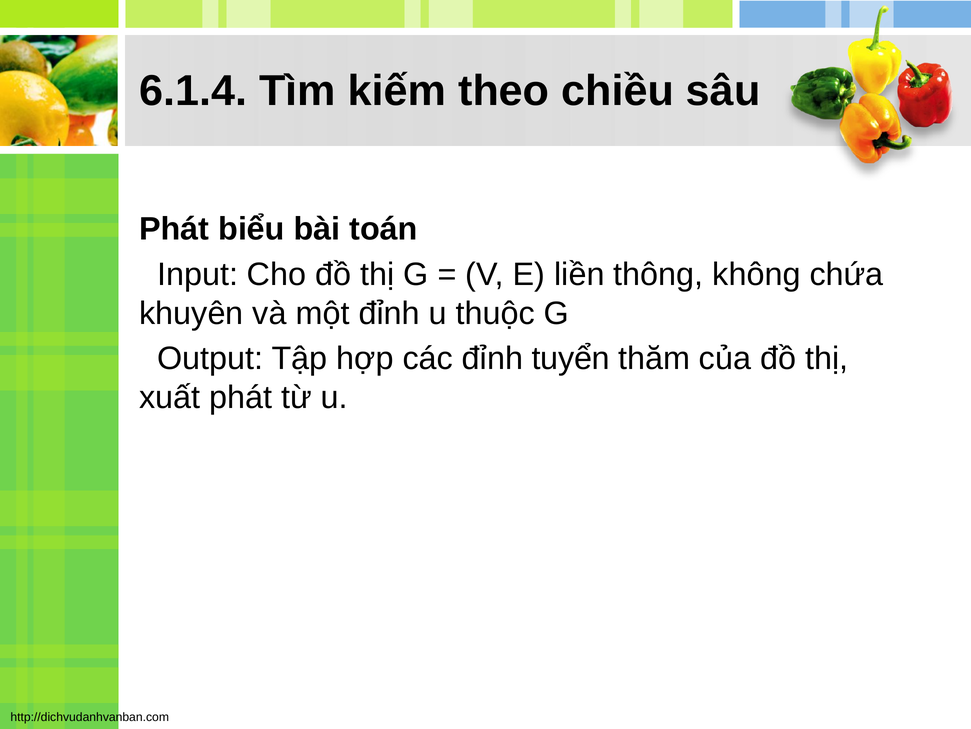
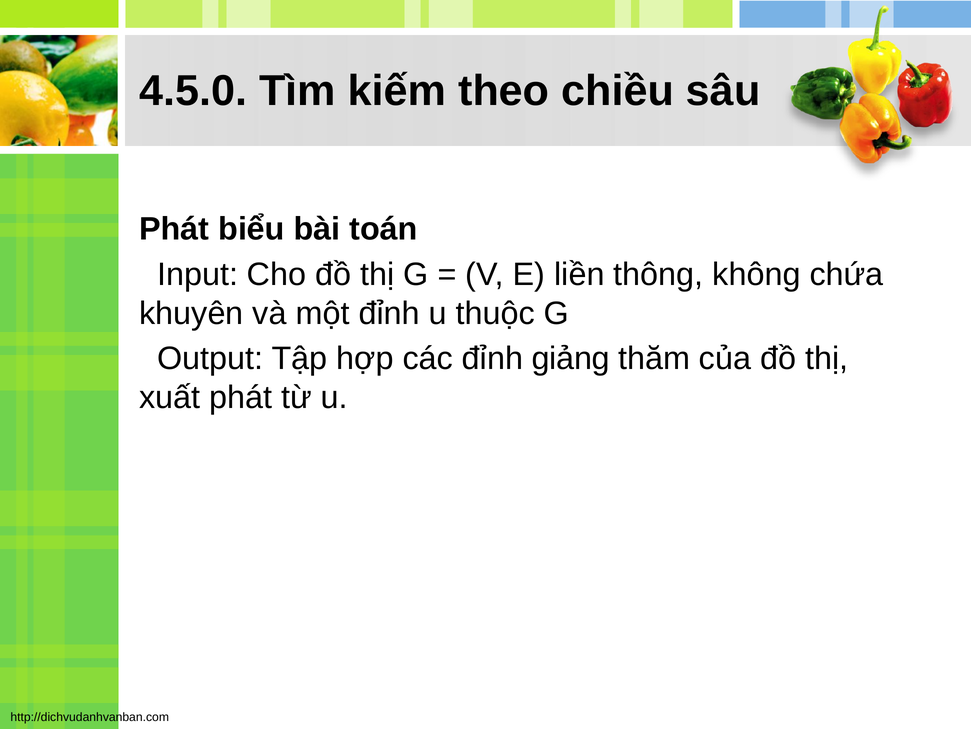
6.1.4: 6.1.4 -> 4.5.0 (193, 91)
tuyển: tuyển -> giảng (571, 358)
